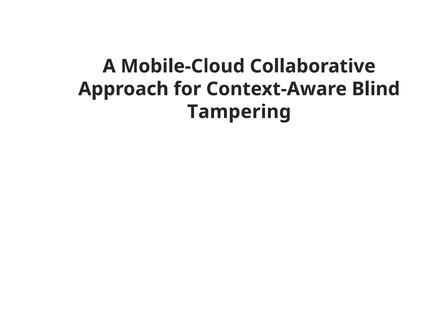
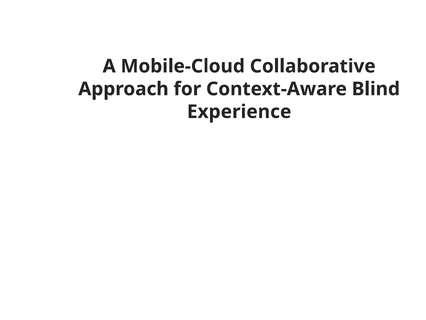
Tampering: Tampering -> Experience (239, 112)
